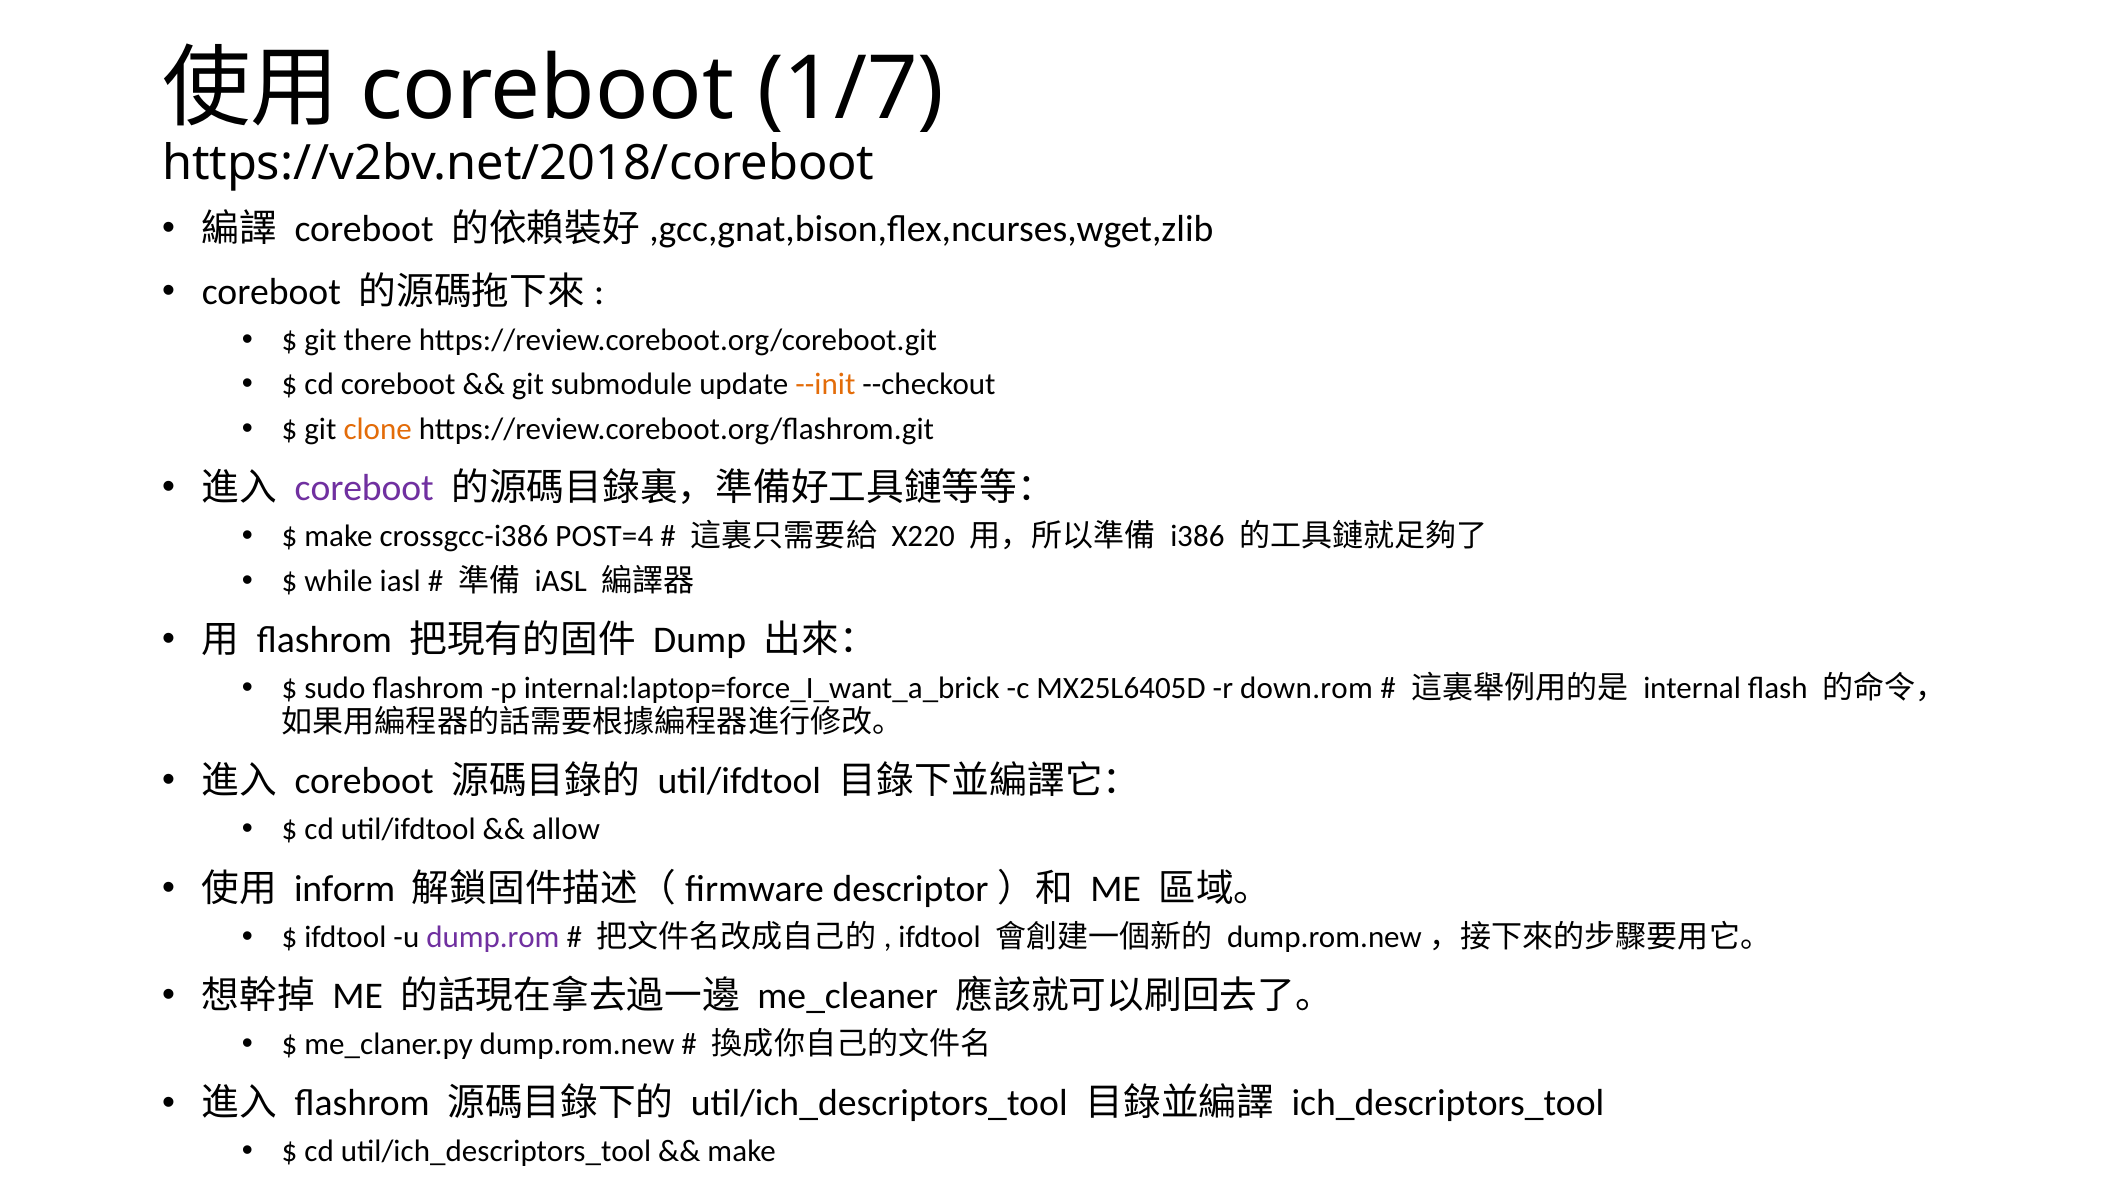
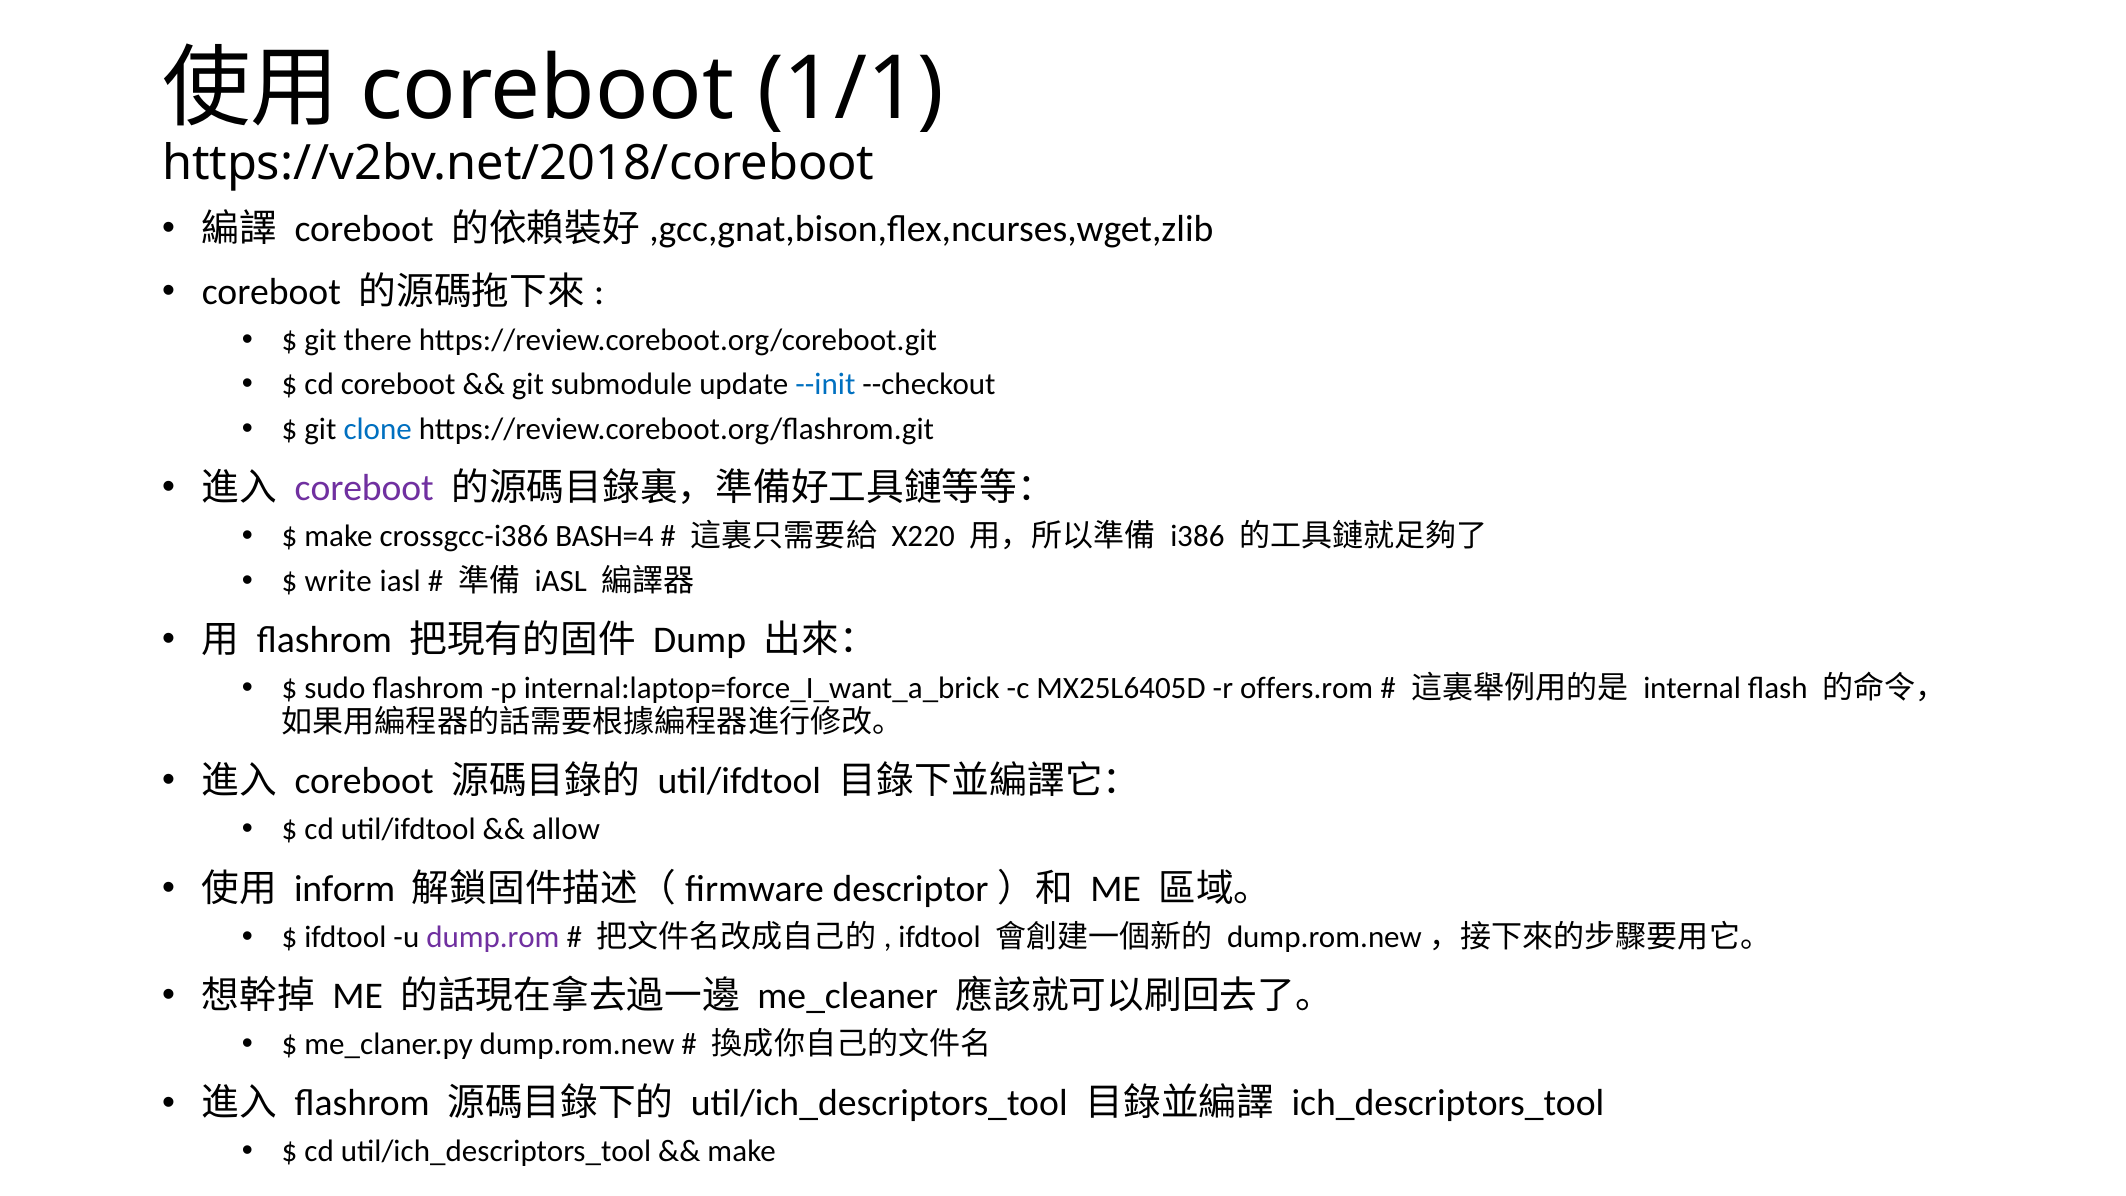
1/7: 1/7 -> 1/1 (851, 89)
--init colour: orange -> blue (825, 384)
clone colour: orange -> blue (378, 429)
POST=4: POST=4 -> BASH=4 (605, 536)
while: while -> write (338, 581)
down.rom: down.rom -> offers.rom (1307, 688)
